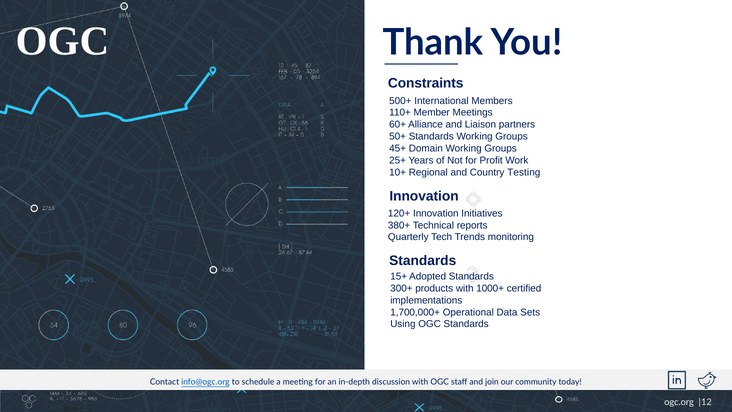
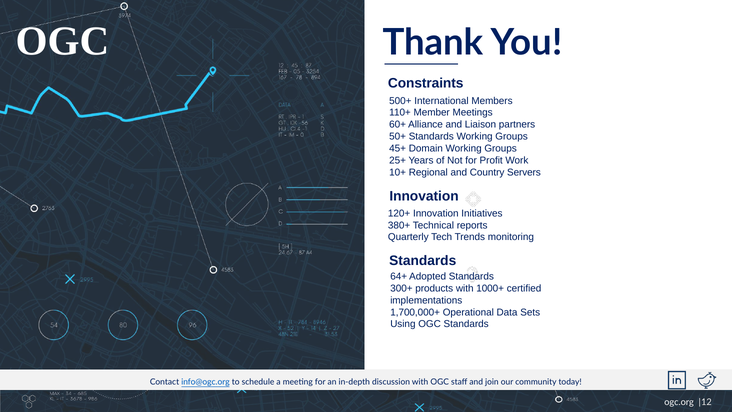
Testing: Testing -> Servers (524, 172)
15+: 15+ -> 64+ (399, 276)
